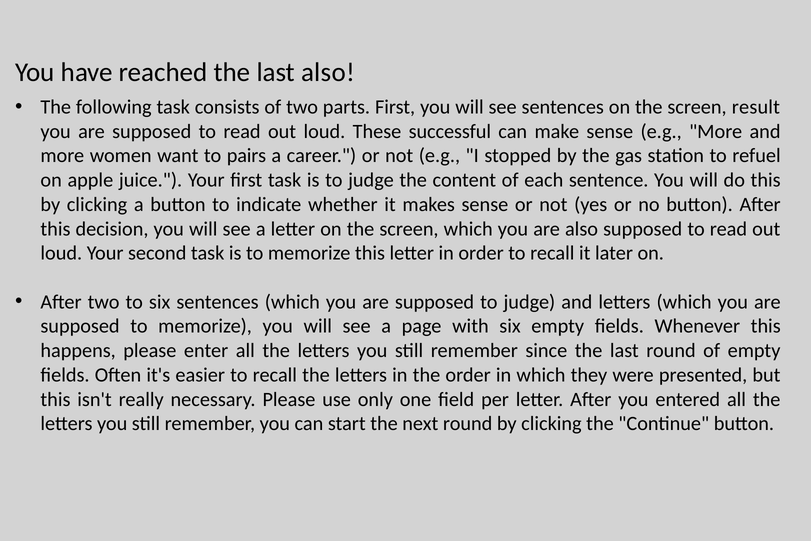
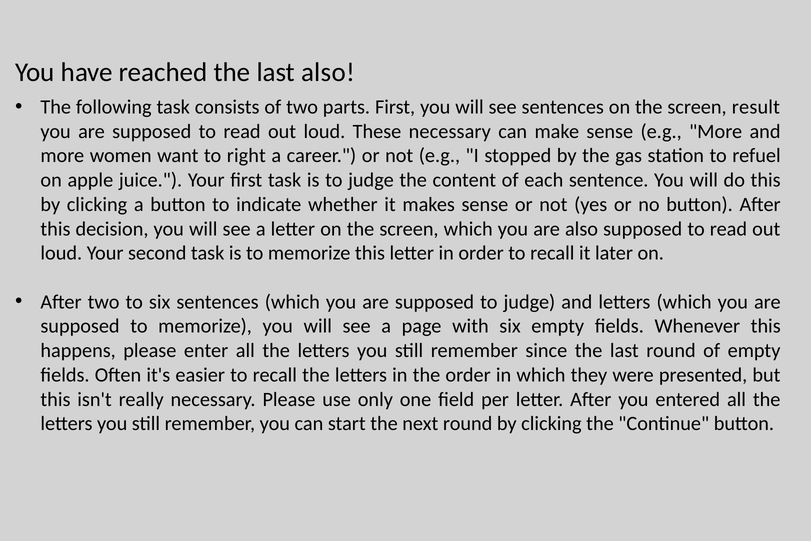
These successful: successful -> necessary (450, 131)
pairs: pairs -> right (246, 156)
